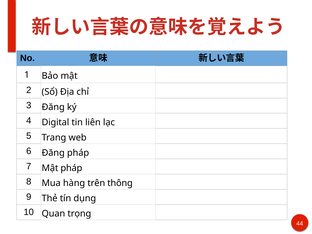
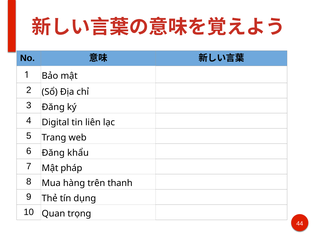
Đăng pháp: pháp -> khẩu (78, 153)
thông: thông -> thanh (120, 183)
